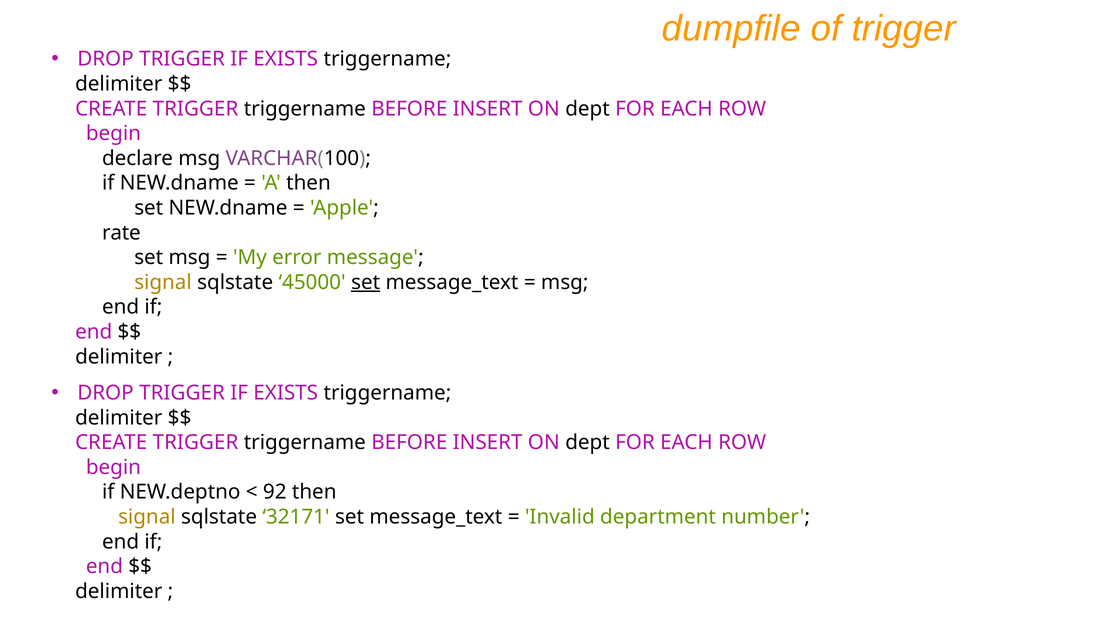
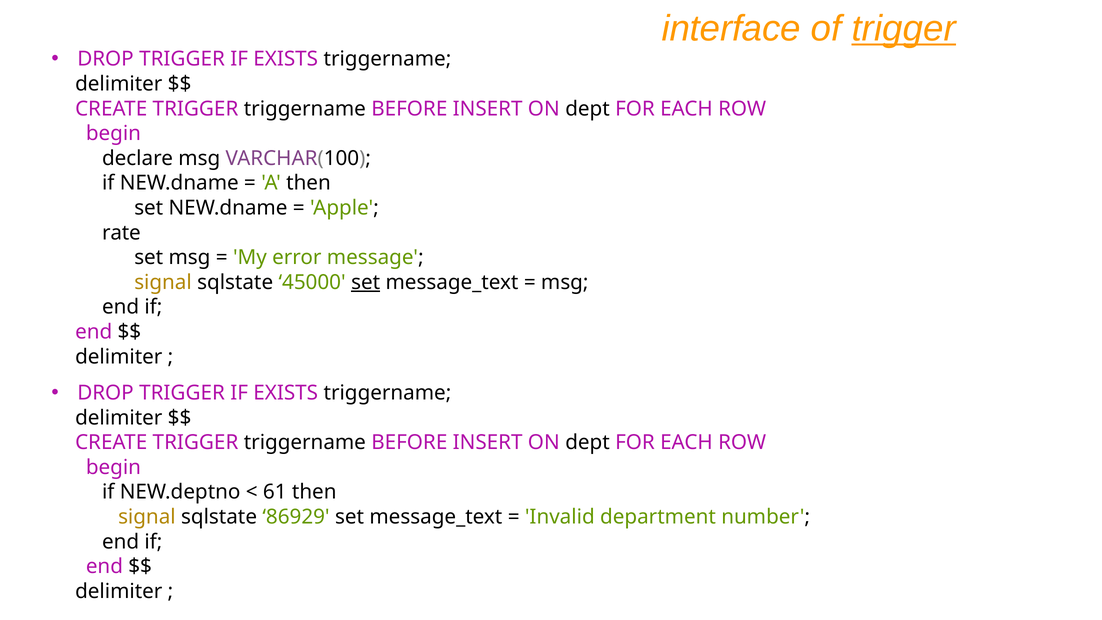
dumpfile: dumpfile -> interface (731, 29)
trigger underline: none -> present (904, 29)
92: 92 -> 61 (275, 492)
32171: 32171 -> 86929 (296, 517)
